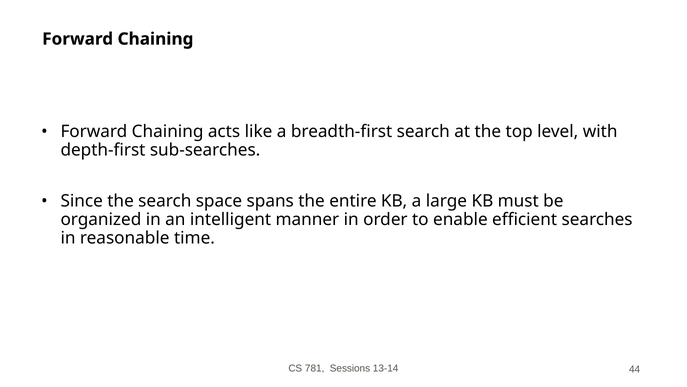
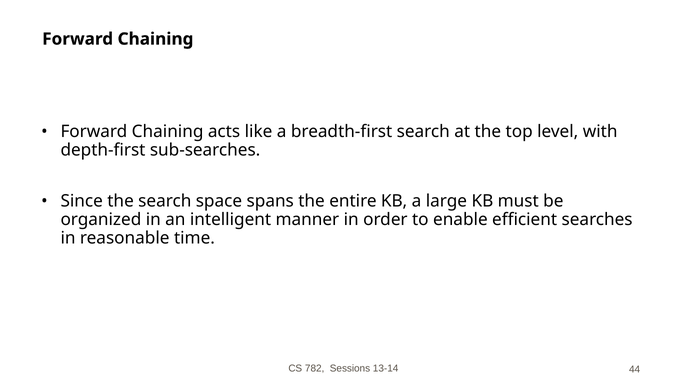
781: 781 -> 782 (315, 368)
